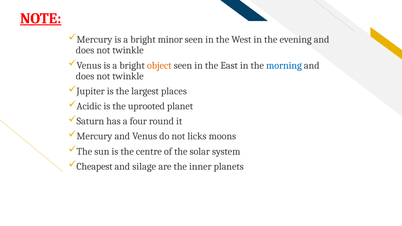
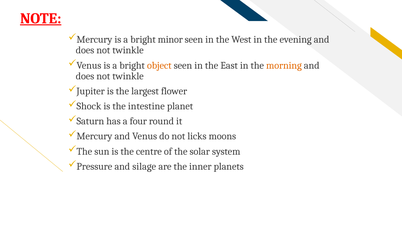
morning colour: blue -> orange (284, 65)
places: places -> flower (174, 91)
Acidic: Acidic -> Shock (89, 106)
uprooted: uprooted -> intestine (146, 106)
Cheapest: Cheapest -> Pressure (94, 166)
